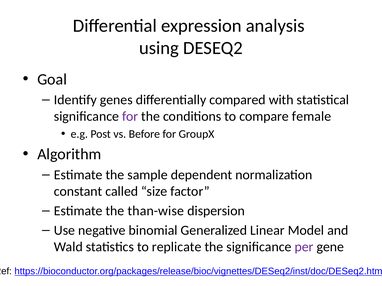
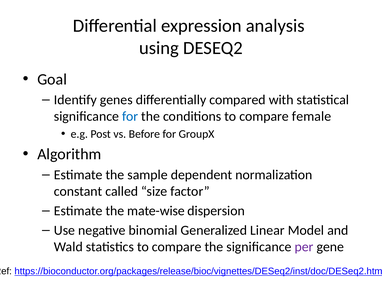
for colour: purple -> blue (130, 117)
than-wise: than-wise -> mate-wise (156, 211)
statistics to replicate: replicate -> compare (177, 247)
